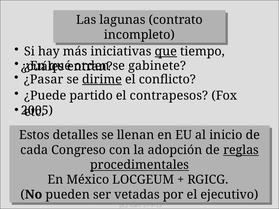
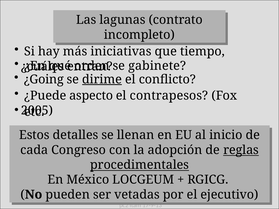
que underline: present -> none (166, 52)
¿Pasar: ¿Pasar -> ¿Going (44, 79)
partido: partido -> aspecto (91, 96)
